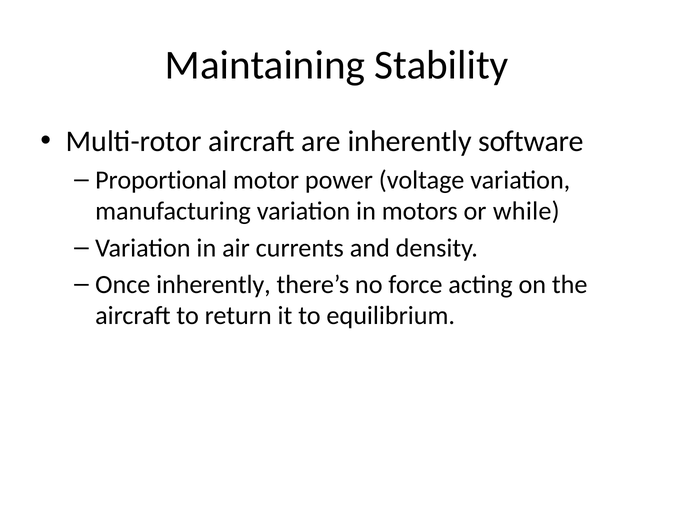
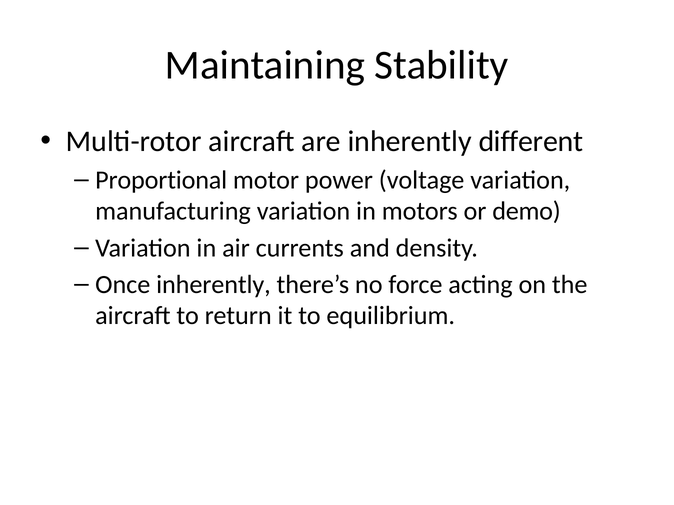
software: software -> different (531, 141)
while: while -> demo (527, 211)
